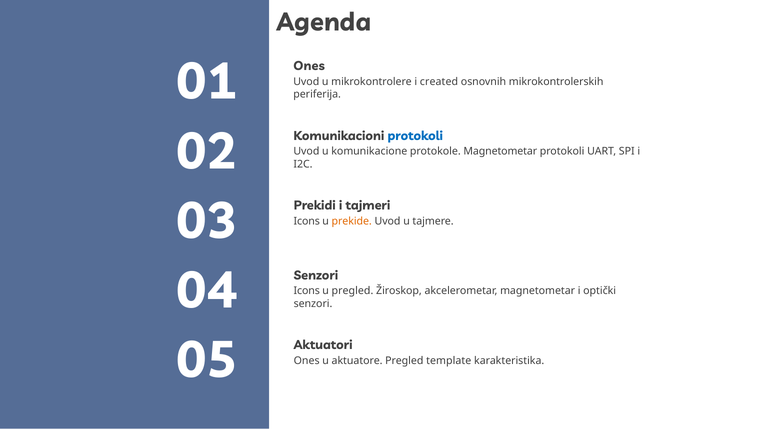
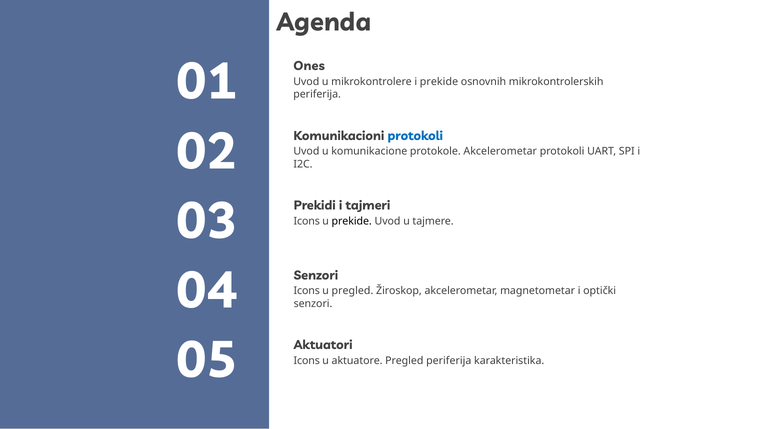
i created: created -> prekide (439, 82)
protokole Magnetometar: Magnetometar -> Akcelerometar (500, 151)
prekide colour: orange -> black (352, 221)
Ones: Ones -> Icons (307, 361)
Pregled template: template -> periferija (449, 361)
